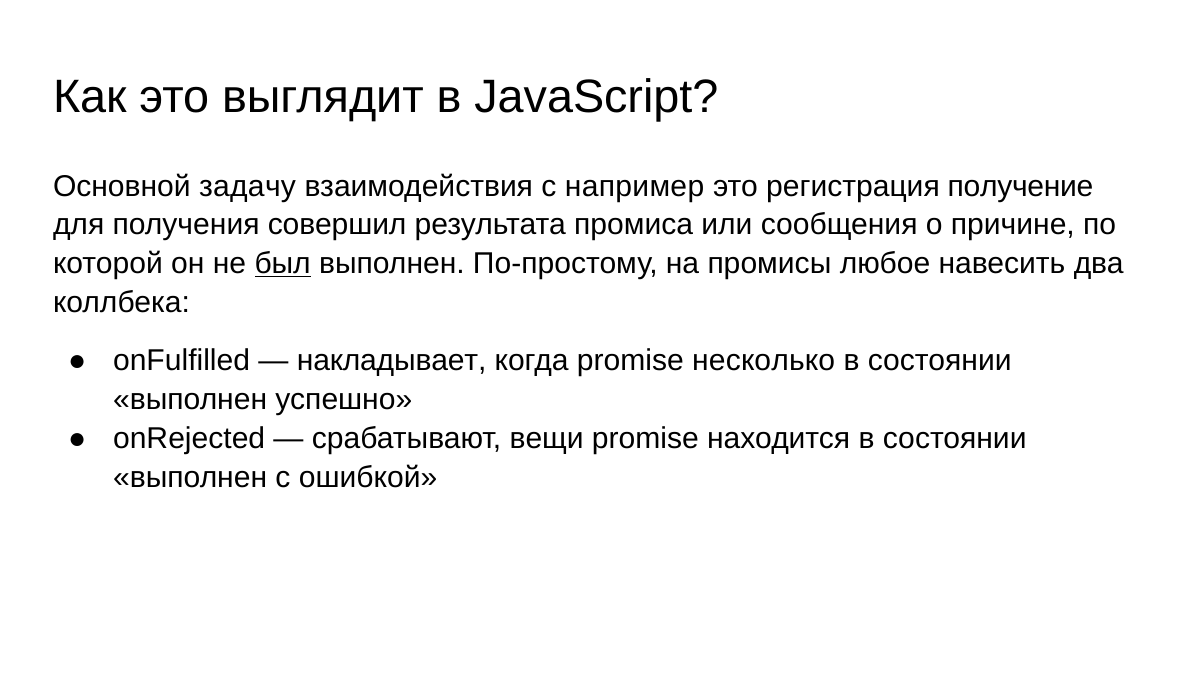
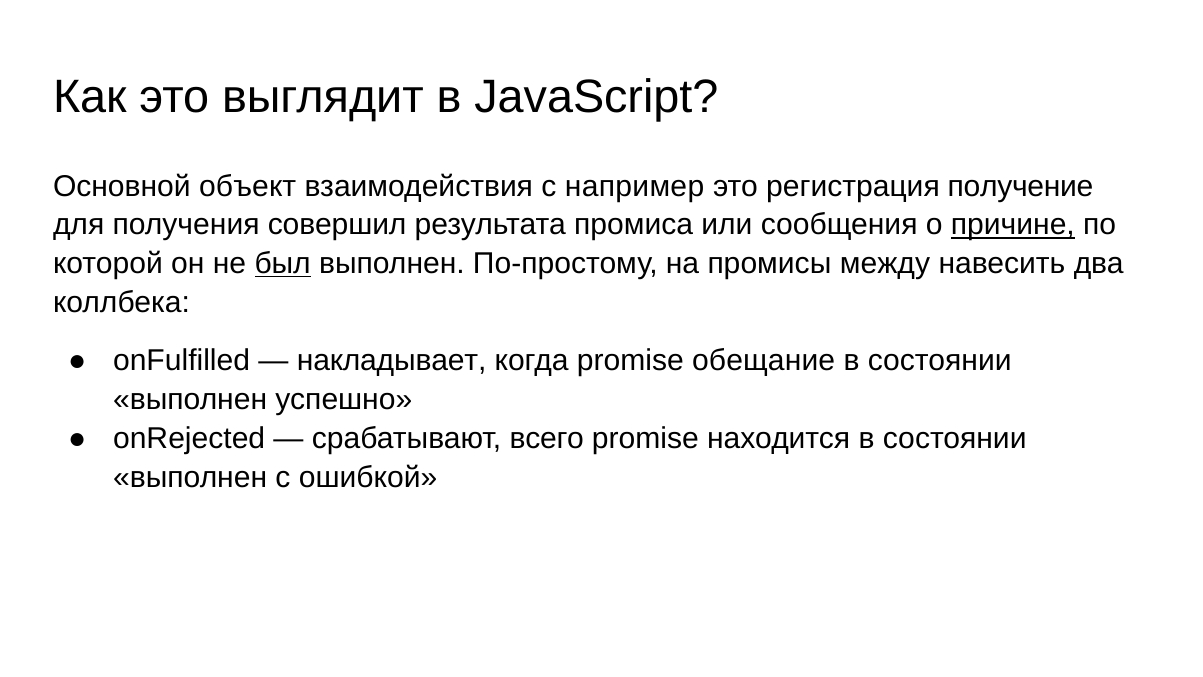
задачу: задачу -> объект (248, 186)
причине underline: none -> present (1013, 225)
любое: любое -> между (885, 263)
несколько: несколько -> обещание (764, 361)
вещи: вещи -> всего (547, 438)
